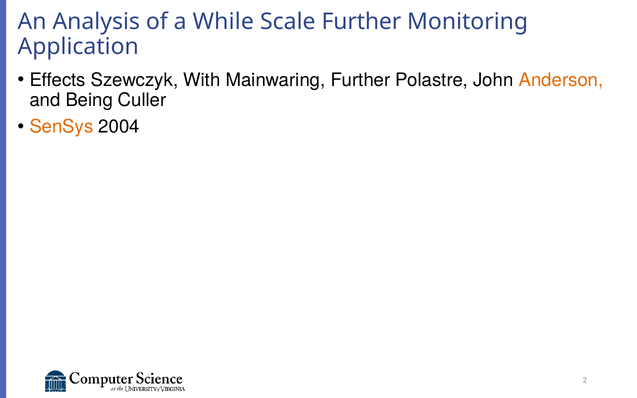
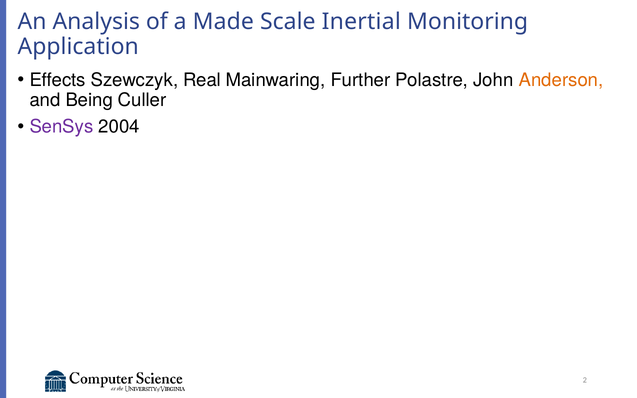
While: While -> Made (223, 22)
Scale Further: Further -> Inertial (361, 22)
With: With -> Real (202, 80)
SenSys colour: orange -> purple (61, 127)
